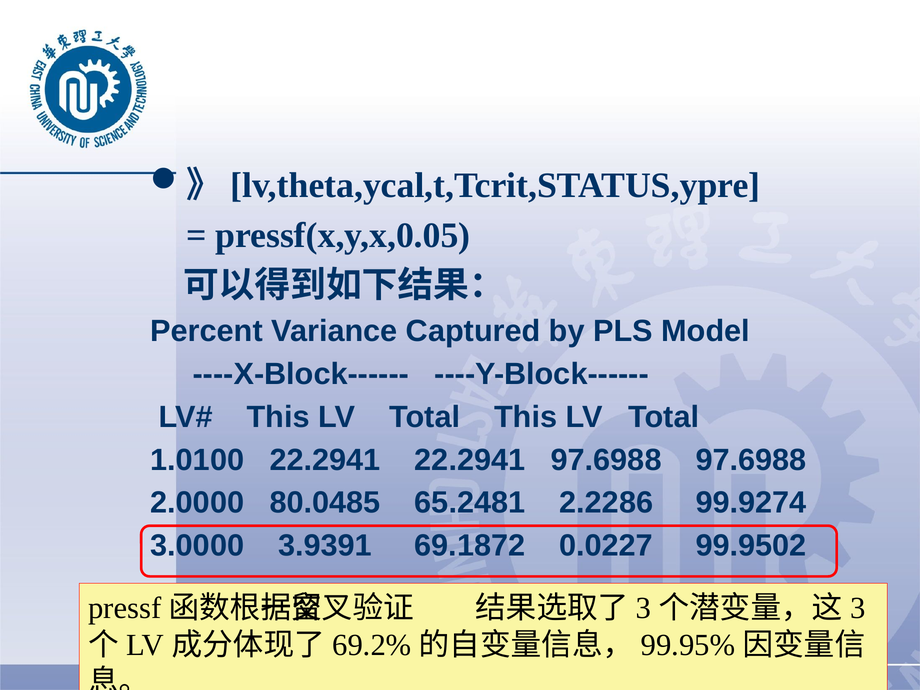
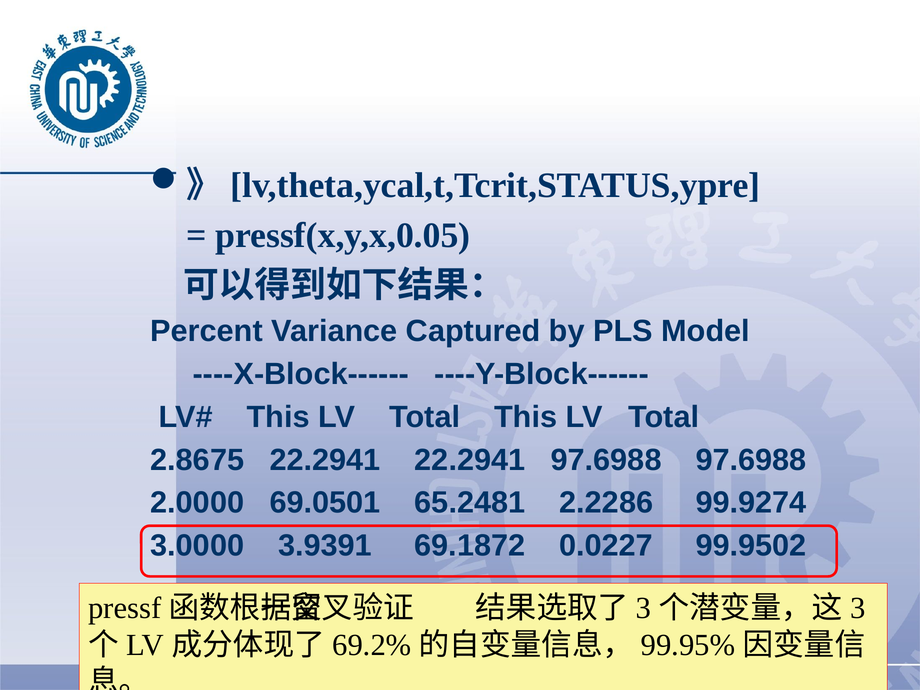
1.0100: 1.0100 -> 2.8675 (197, 460)
80.0485: 80.0485 -> 69.0501 (325, 503)
